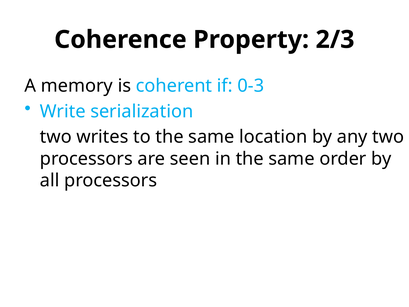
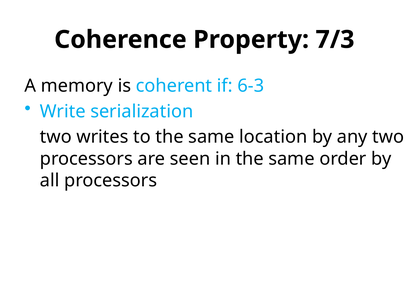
2/3: 2/3 -> 7/3 (335, 40)
0-3: 0-3 -> 6-3 (251, 86)
